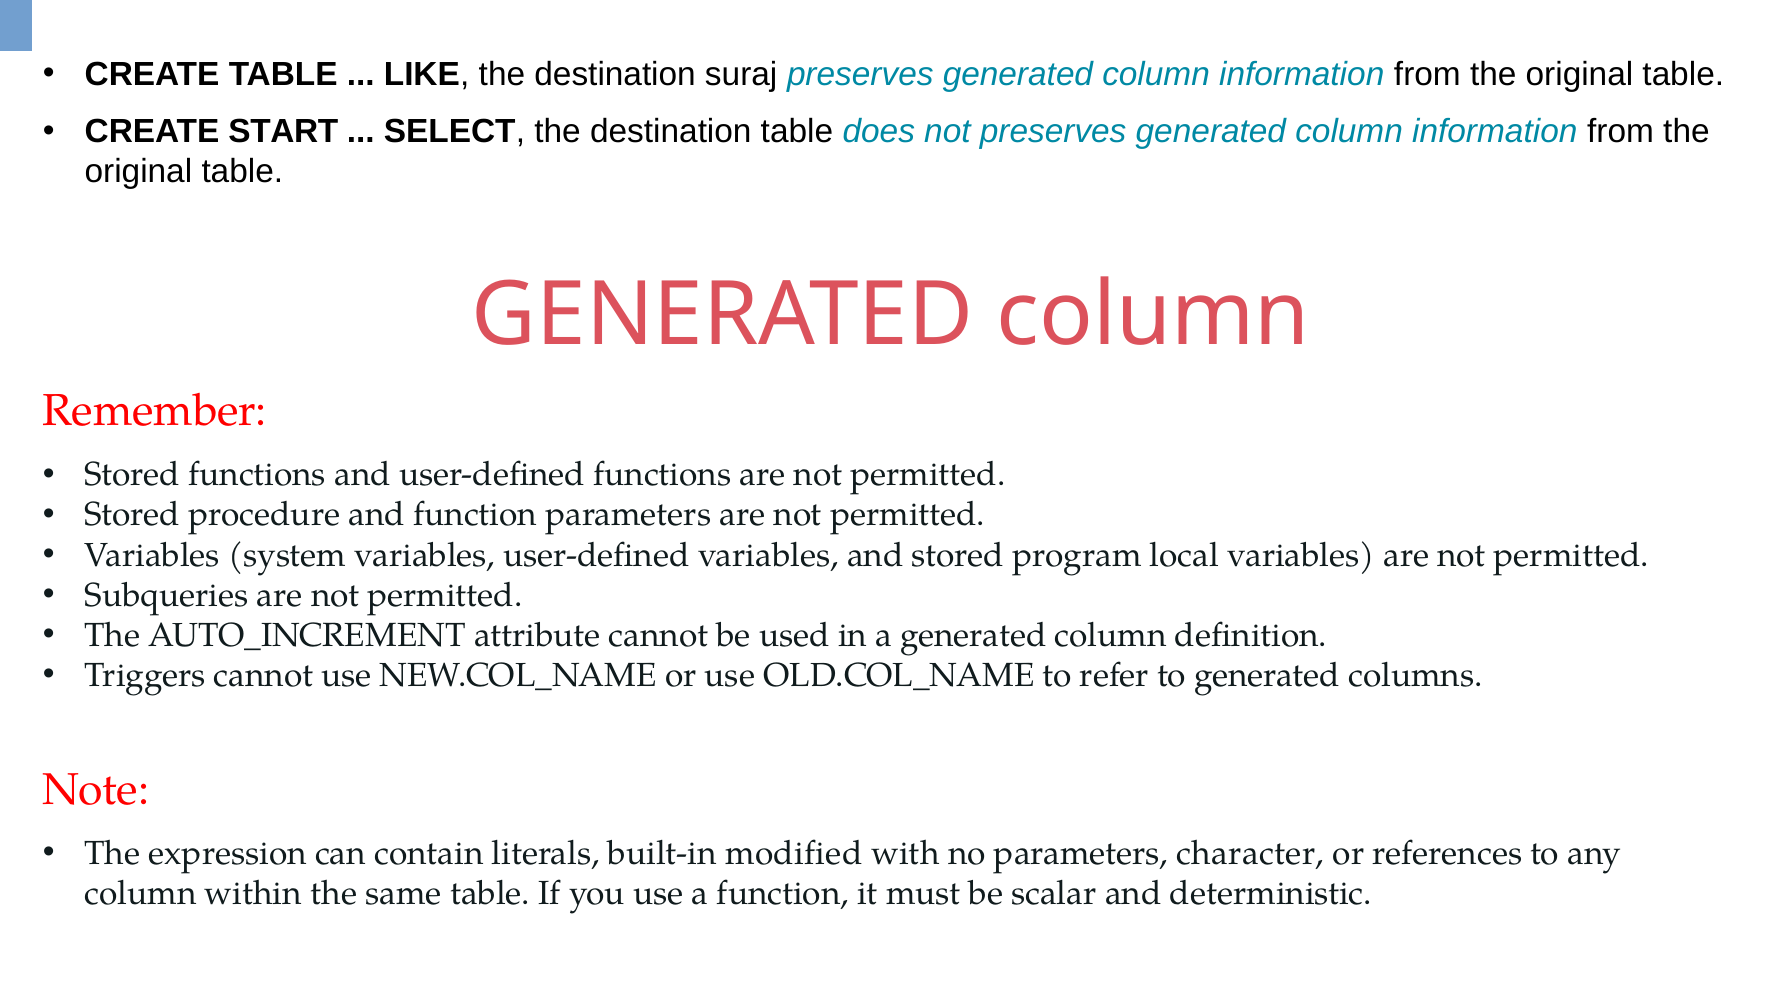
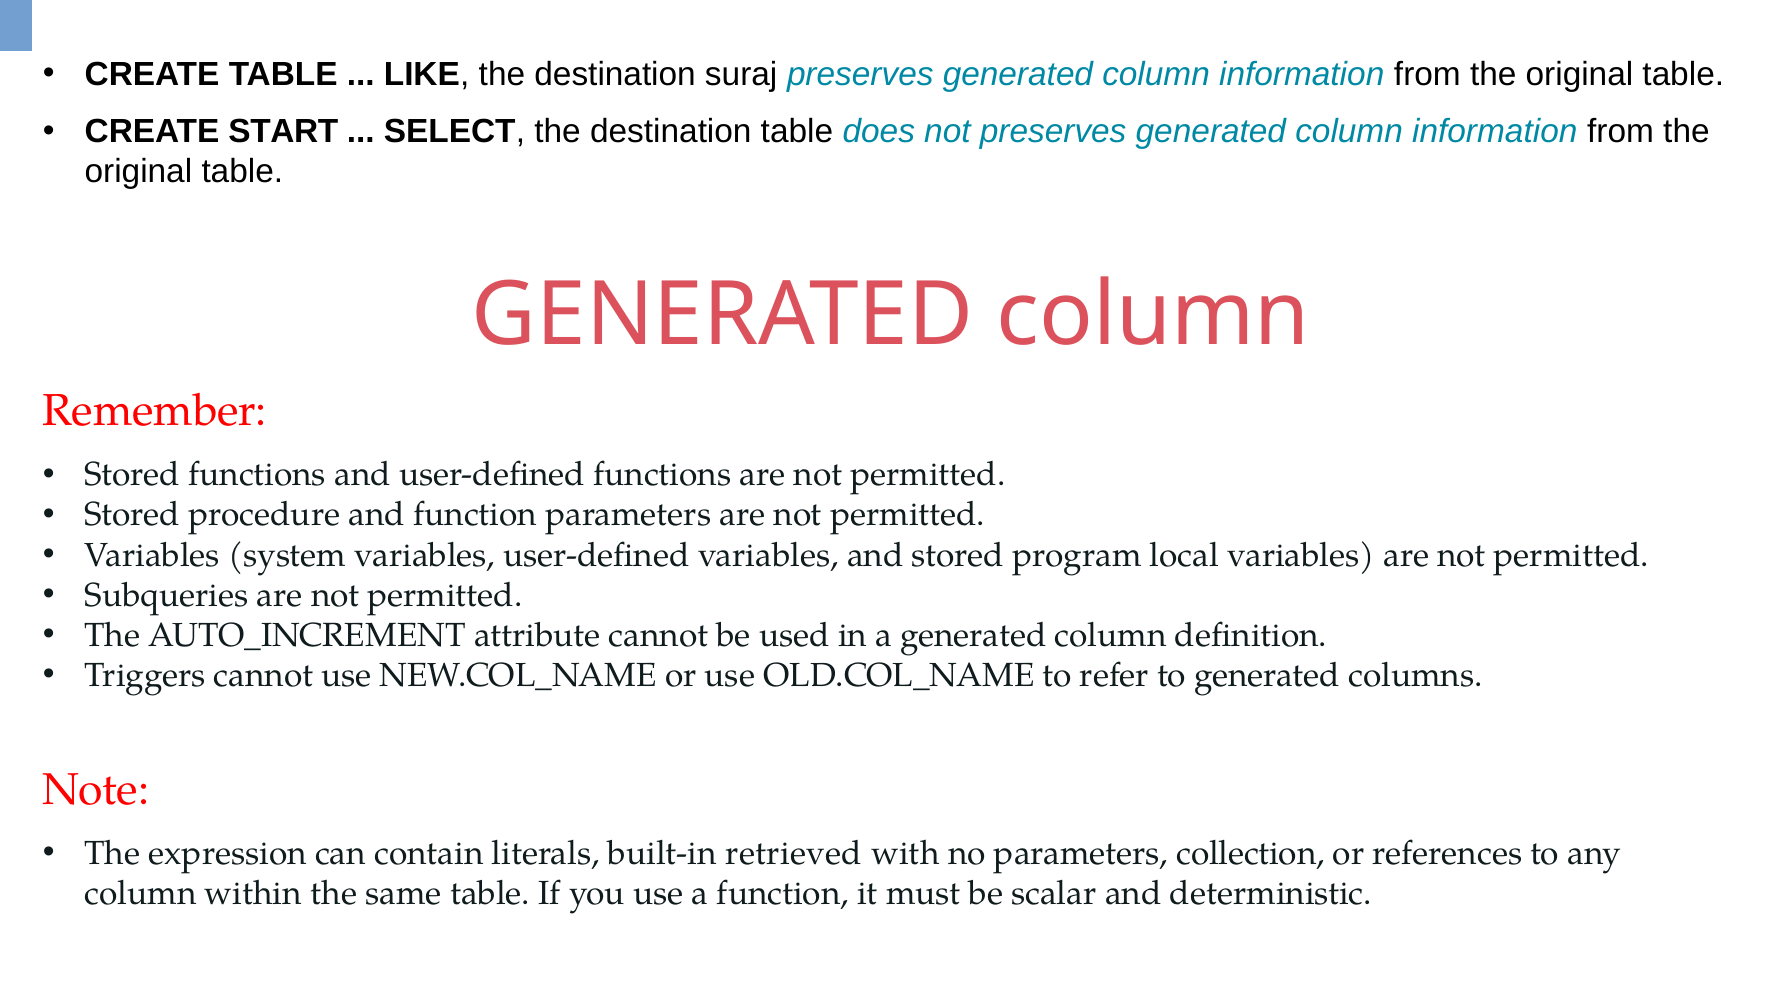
modified: modified -> retrieved (794, 854)
character: character -> collection (1251, 854)
